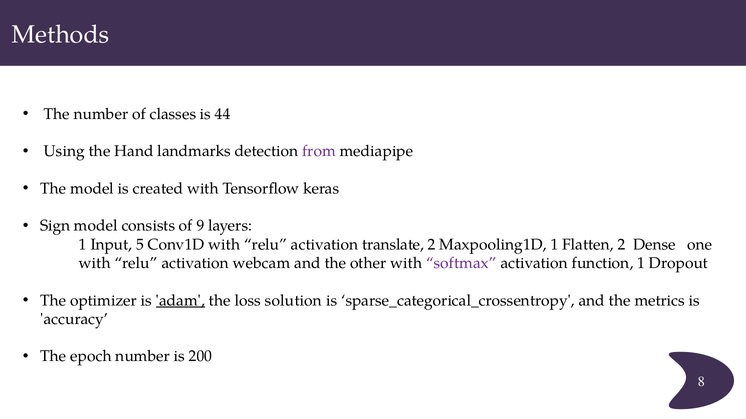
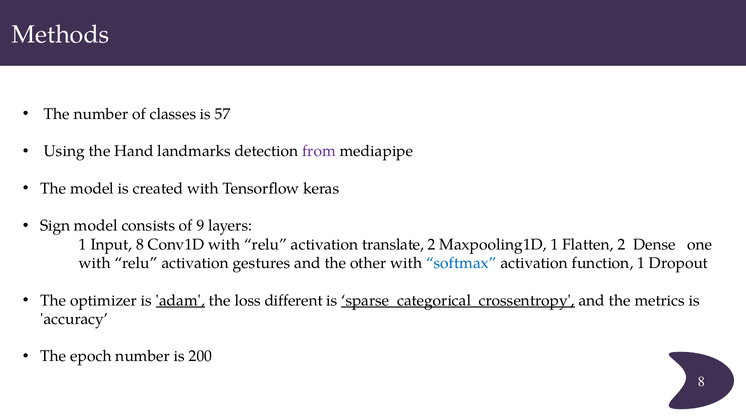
44: 44 -> 57 (223, 114)
Input 5: 5 -> 8 (140, 245)
webcam: webcam -> gestures (262, 264)
softmax colour: purple -> blue (461, 264)
solution: solution -> different (294, 301)
sparse_categorical_crossentropy underline: none -> present (458, 301)
